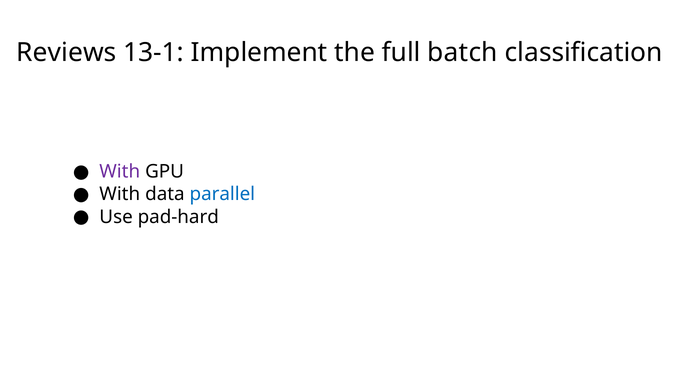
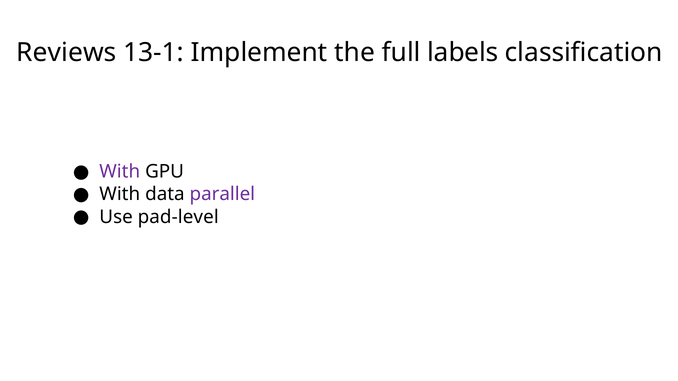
batch: batch -> labels (463, 53)
parallel colour: blue -> purple (222, 194)
pad-hard: pad-hard -> pad-level (178, 217)
